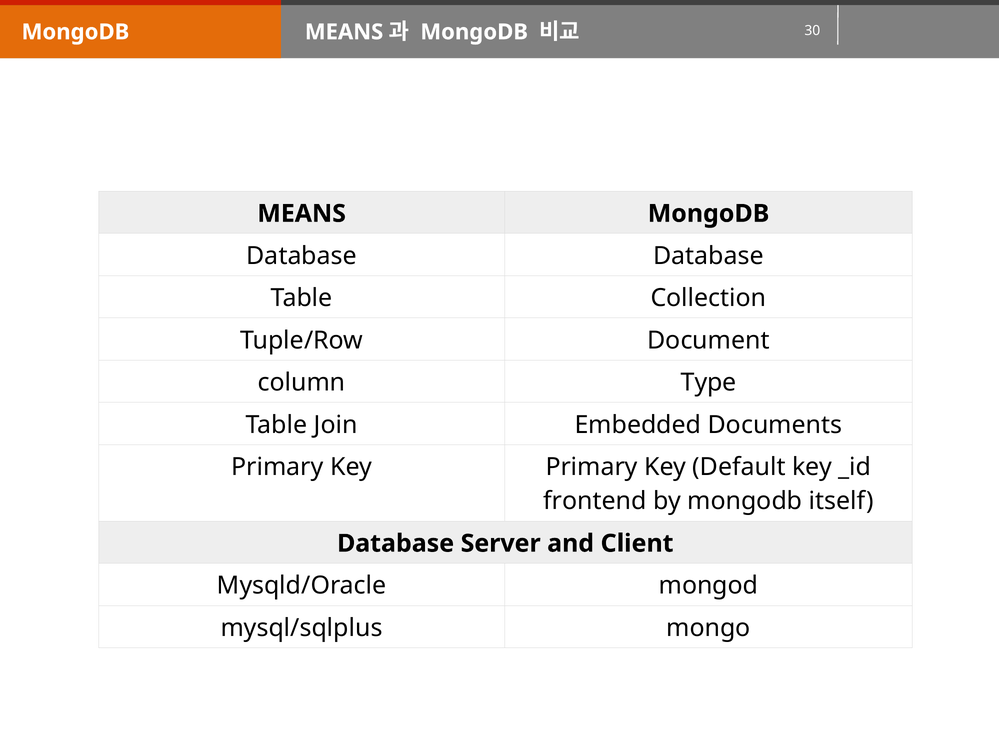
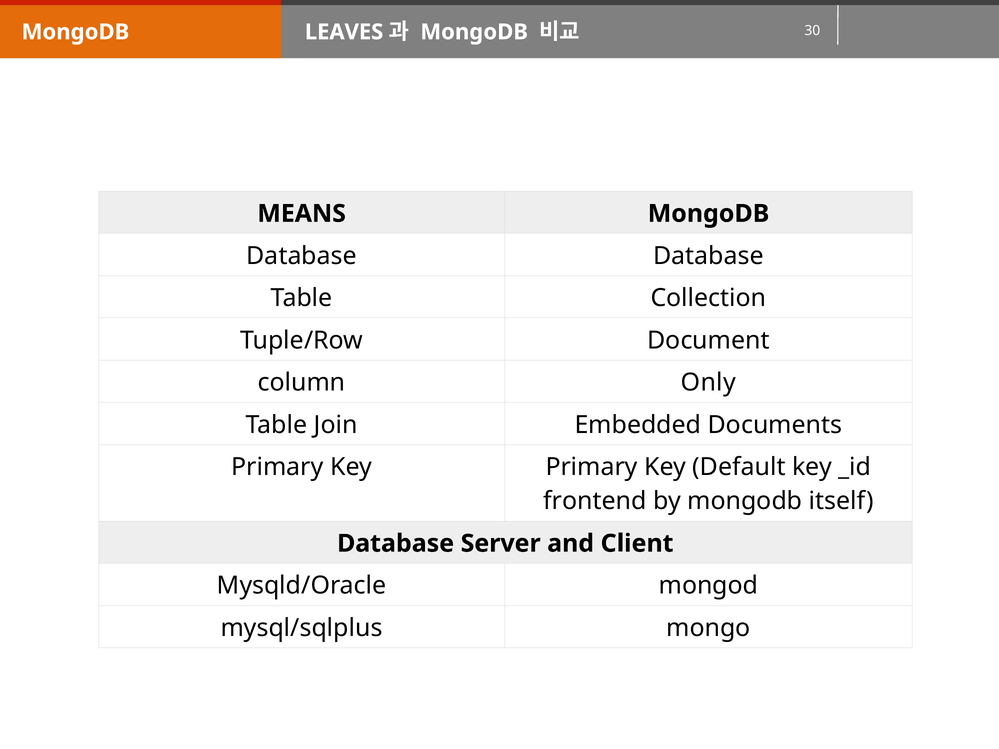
MongoDB MEANS: MEANS -> LEAVES (344, 32)
Type: Type -> Only (708, 383)
